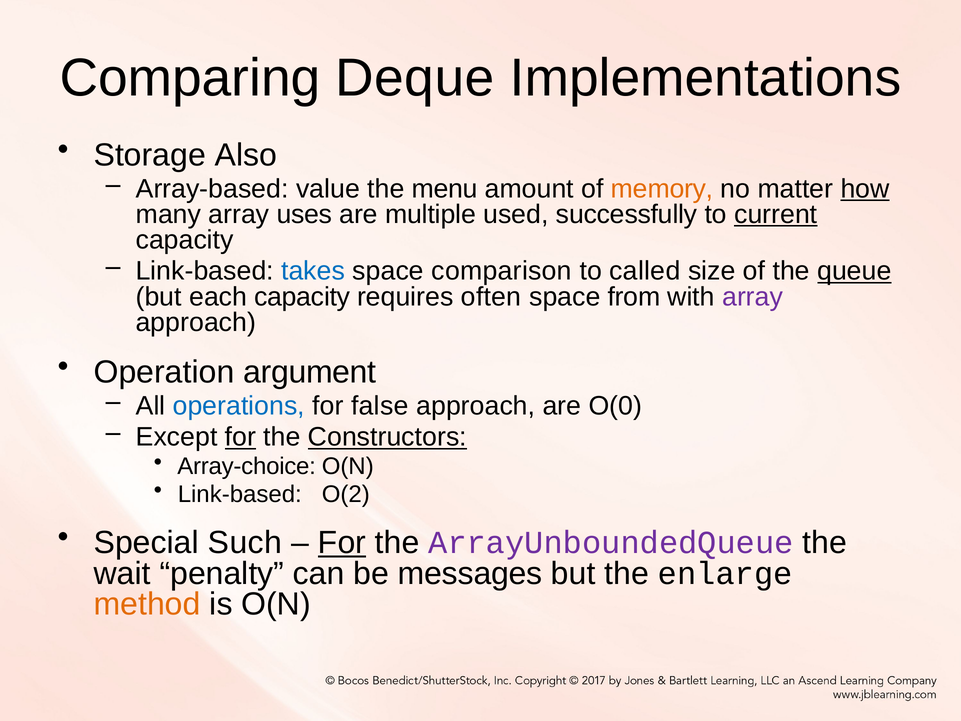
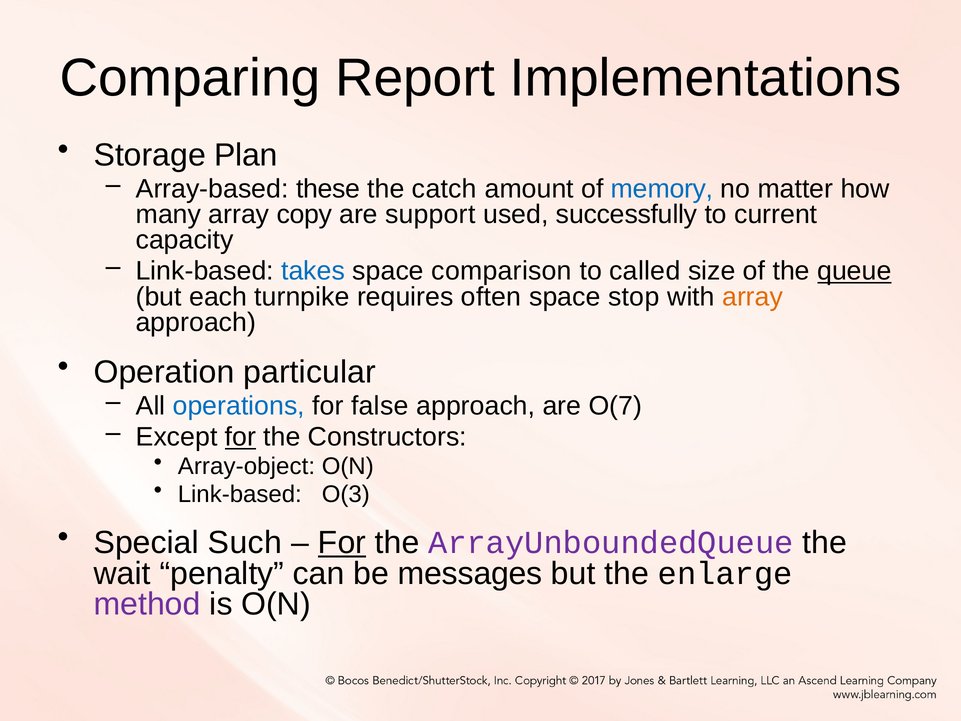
Deque: Deque -> Report (415, 78)
Also: Also -> Plan (246, 155)
value: value -> these (328, 189)
menu: menu -> catch (444, 189)
memory colour: orange -> blue (662, 189)
how underline: present -> none (865, 189)
uses: uses -> copy (304, 214)
multiple: multiple -> support (430, 214)
current underline: present -> none (776, 214)
each capacity: capacity -> turnpike (302, 297)
from: from -> stop (634, 297)
array colour: purple -> orange (753, 297)
argument: argument -> particular (310, 372)
O(0: O(0 -> O(7 (615, 406)
Constructors underline: present -> none (387, 437)
Array-choice: Array-choice -> Array-object (246, 466)
O(2: O(2 -> O(3 (346, 494)
method colour: orange -> purple (147, 604)
